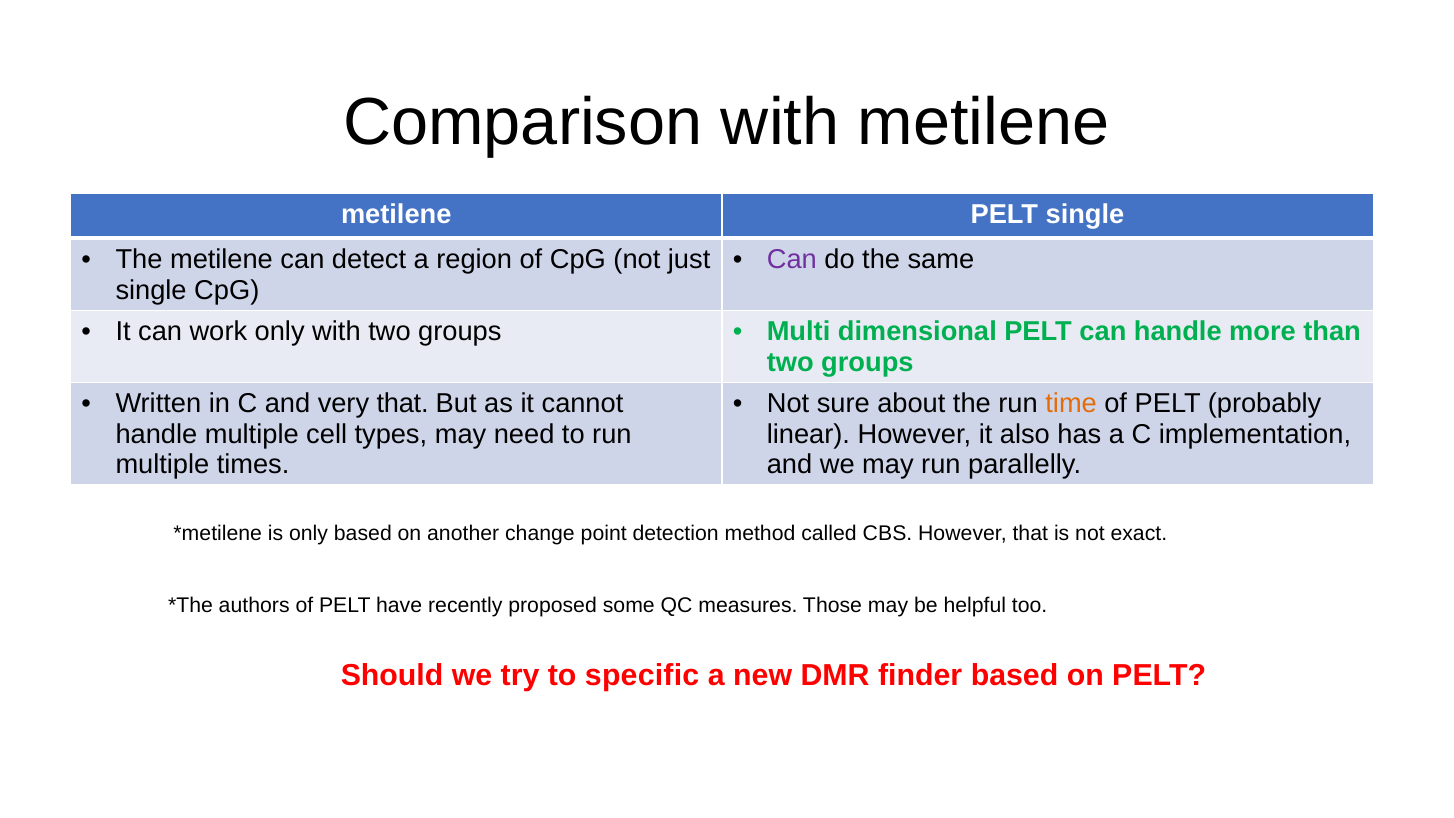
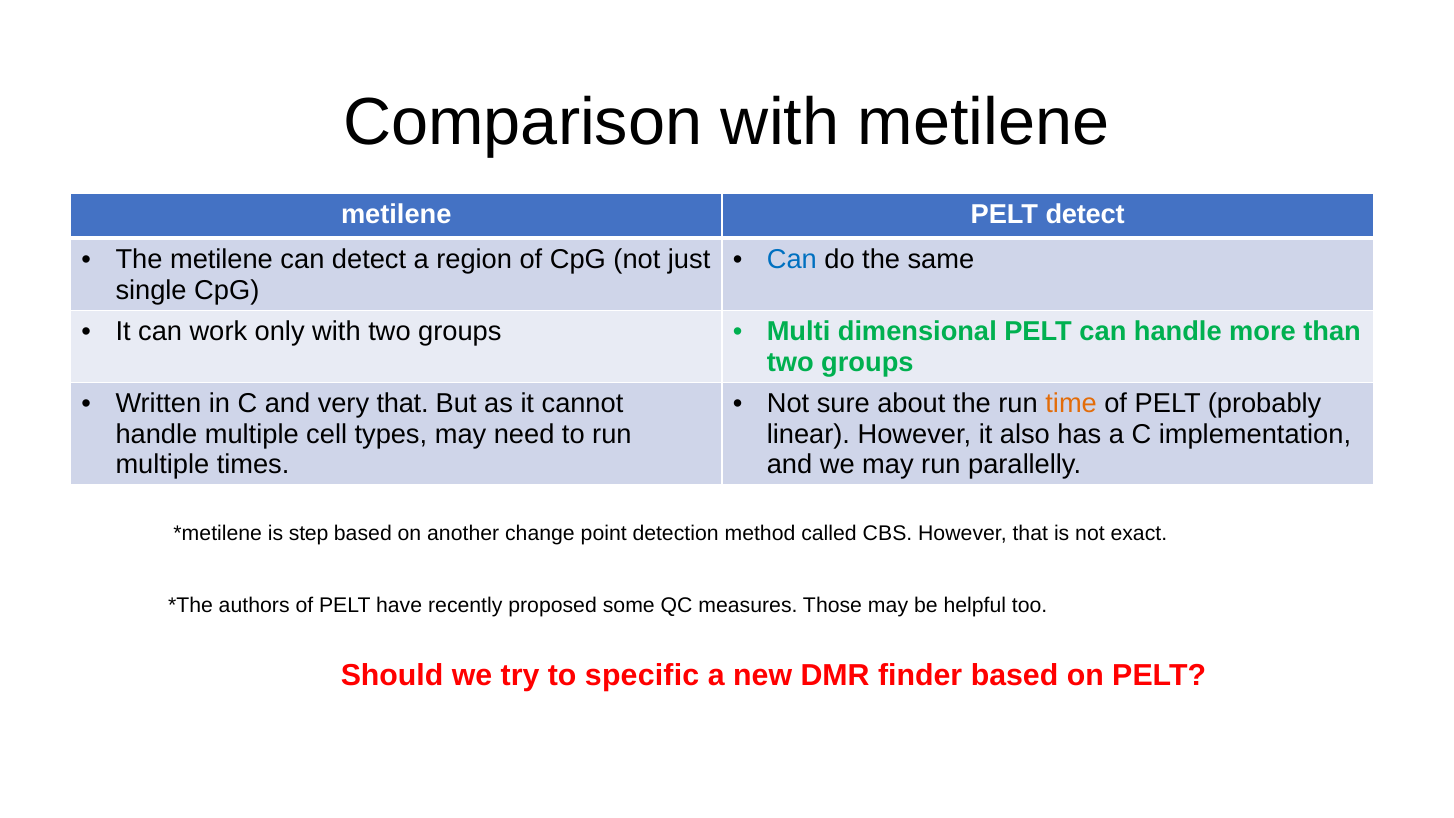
PELT single: single -> detect (1085, 215)
Can colour: purple -> blue (792, 260)
is only: only -> step (309, 534)
